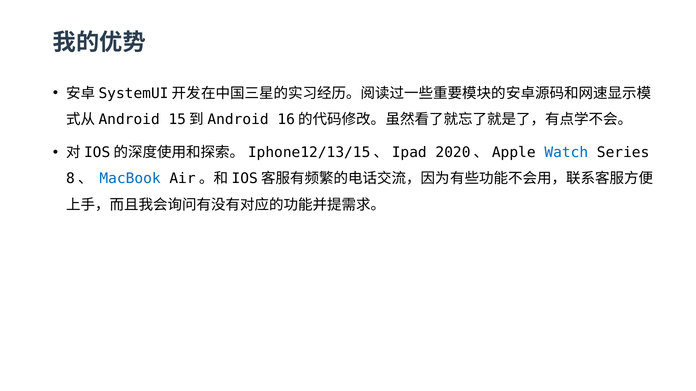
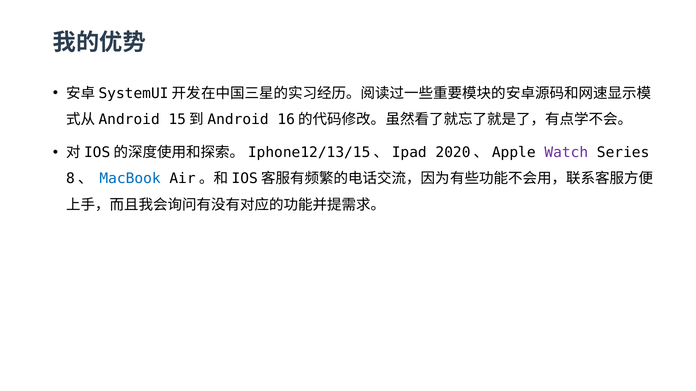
Watch colour: blue -> purple (566, 153)
